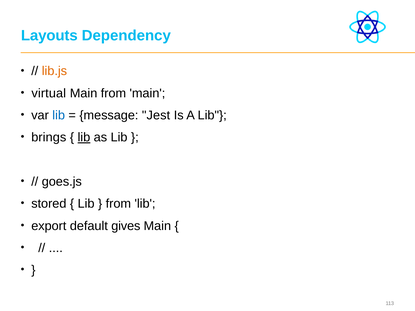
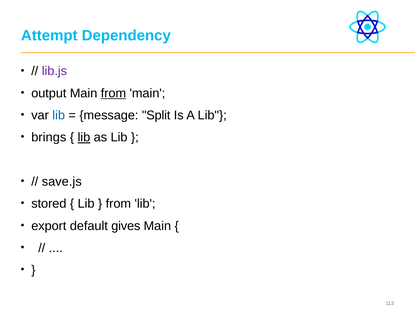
Layouts: Layouts -> Attempt (49, 35)
lib.js colour: orange -> purple (54, 71)
virtual: virtual -> output (49, 93)
from underline: none -> present (113, 93)
Jest: Jest -> Split (156, 115)
goes.js: goes.js -> save.js (62, 182)
